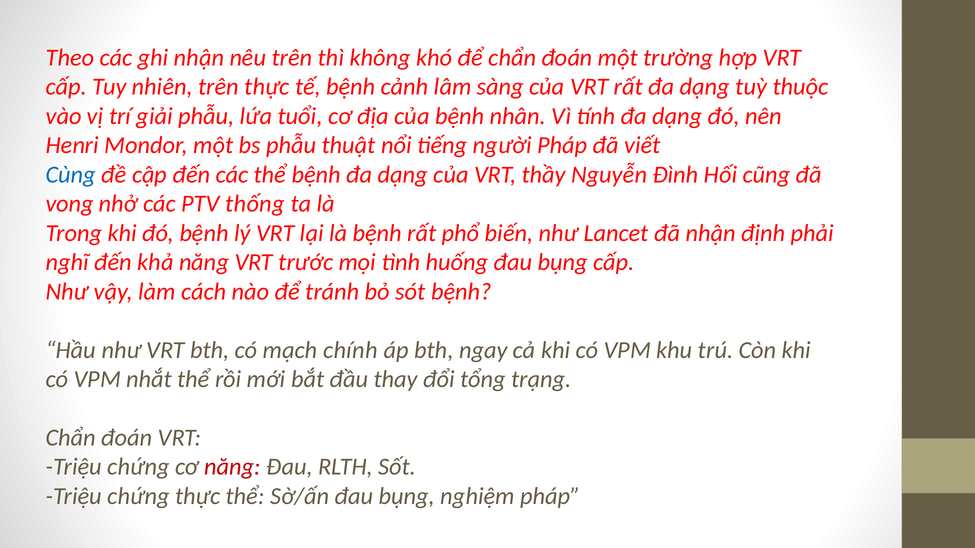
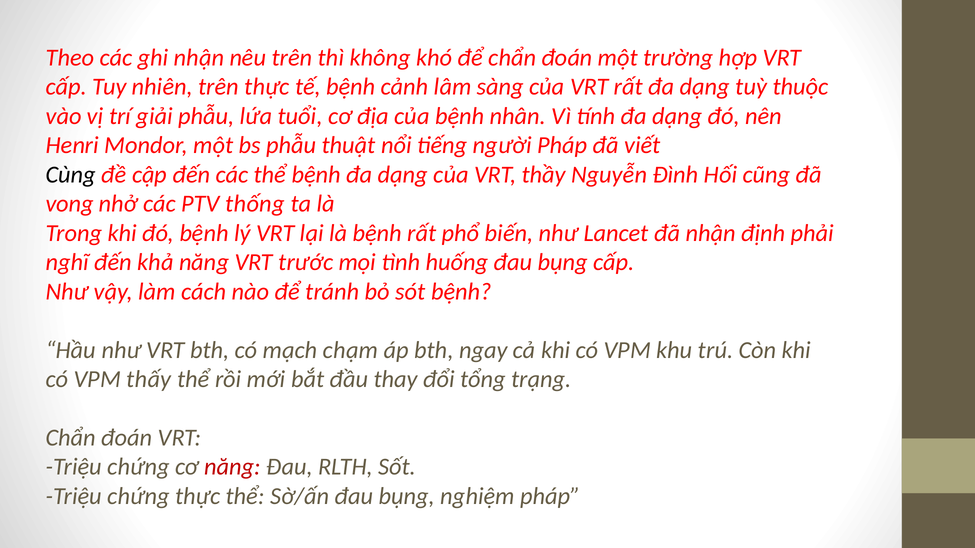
Cùng colour: blue -> black (71, 175)
chính: chính -> chạm (350, 350)
nhắt: nhắt -> thấy (149, 380)
